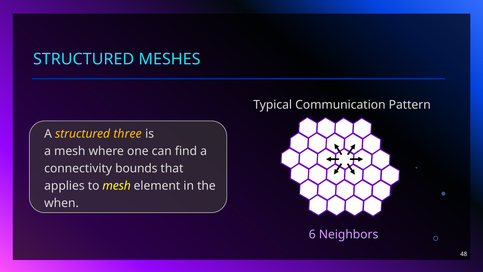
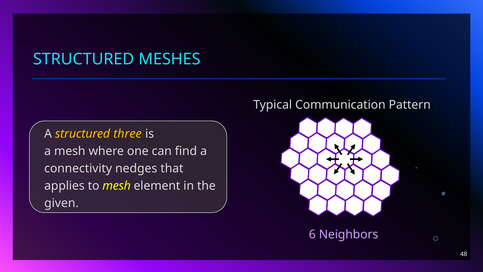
bounds: bounds -> nedges (136, 168)
when: when -> given (61, 203)
